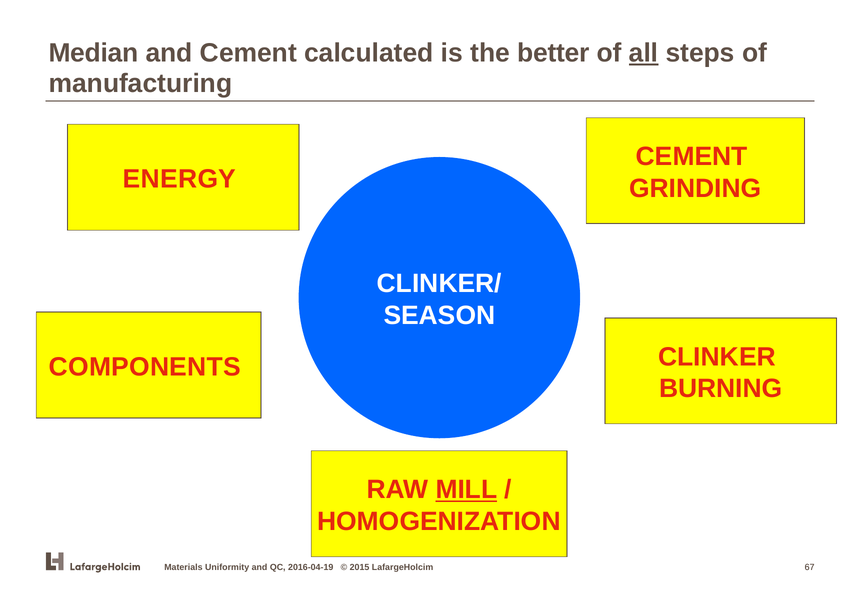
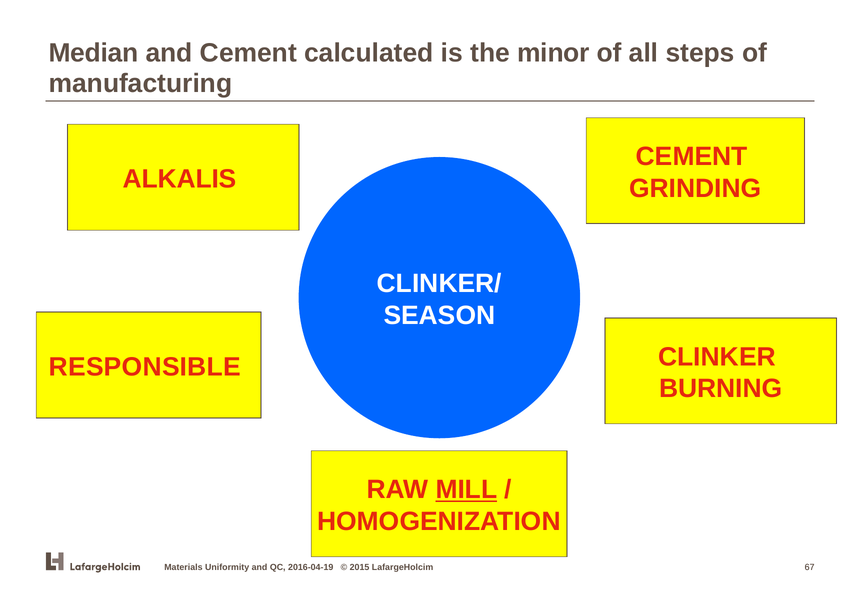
better: better -> minor (553, 53)
all underline: present -> none (644, 53)
ENERGY: ENERGY -> ALKALIS (180, 179)
COMPONENTS: COMPONENTS -> RESPONSIBLE (145, 367)
